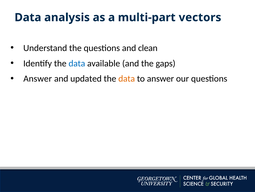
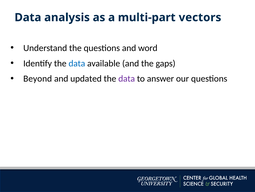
clean: clean -> word (148, 48)
Answer: Answer -> Beyond (38, 78)
data colour: orange -> purple (127, 78)
